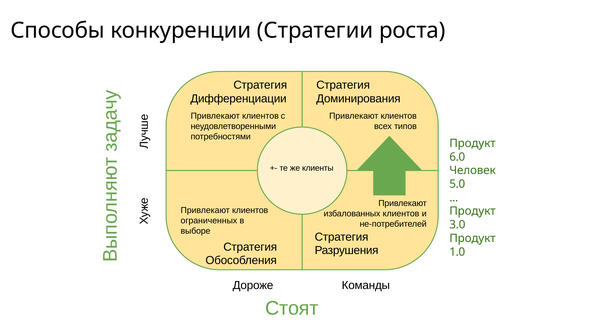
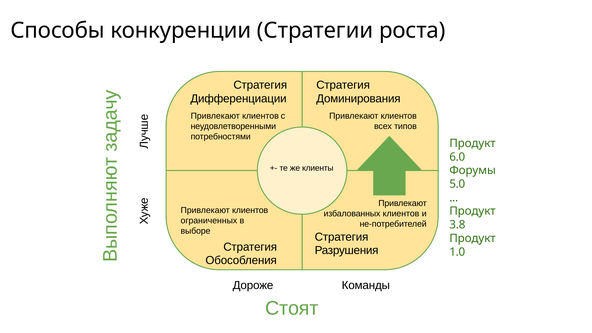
Человек: Человек -> Форумы (473, 170)
3.0: 3.0 -> 3.8 (457, 225)
